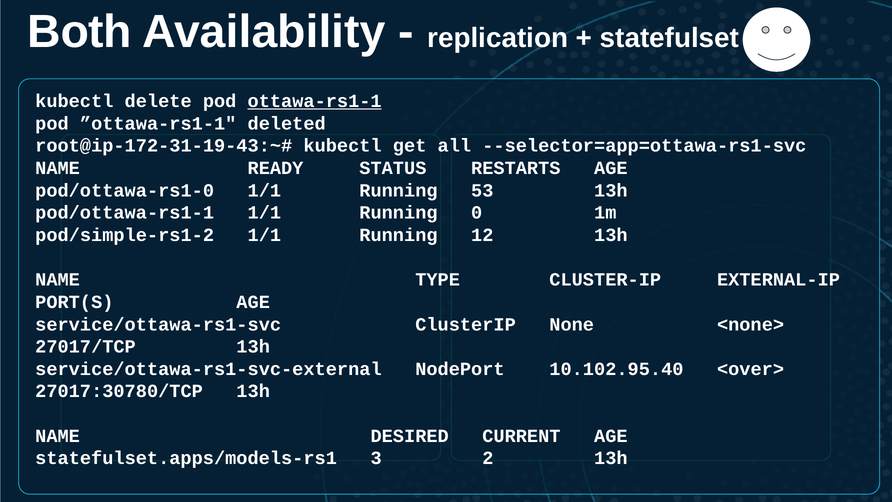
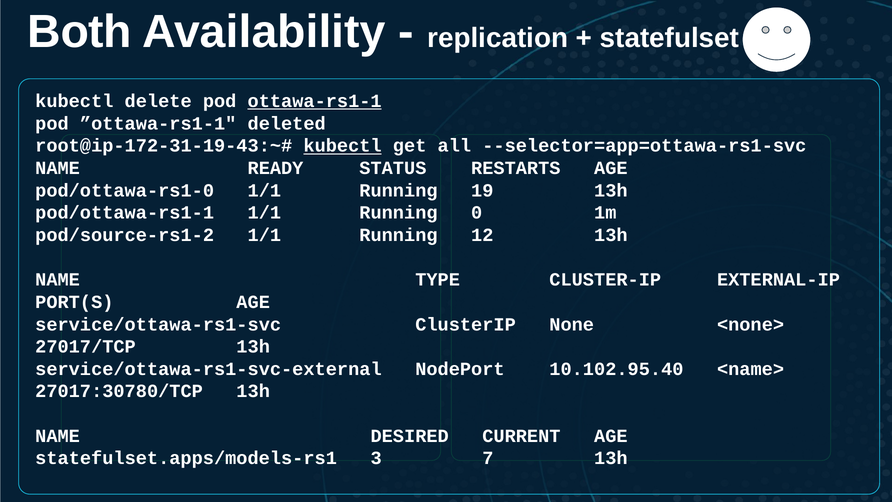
kubectl underline: none -> present (343, 146)
53: 53 -> 19 (482, 190)
pod/simple-rs1-2: pod/simple-rs1-2 -> pod/source-rs1-2 (125, 235)
<over>: <over> -> <name> (751, 369)
2: 2 -> 7 (488, 458)
